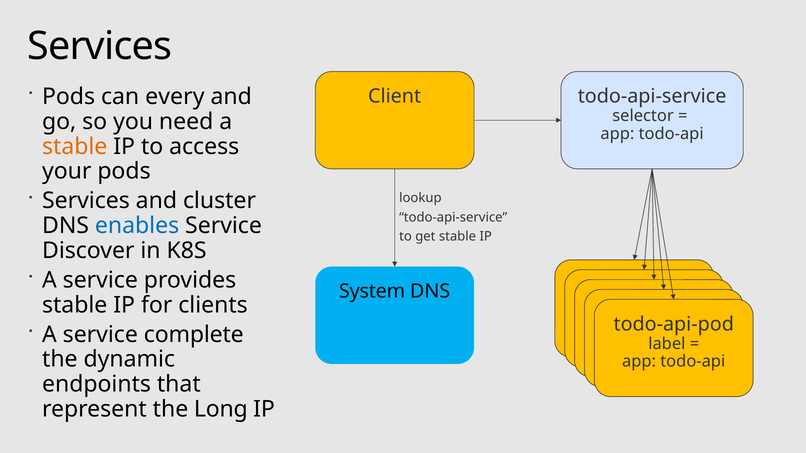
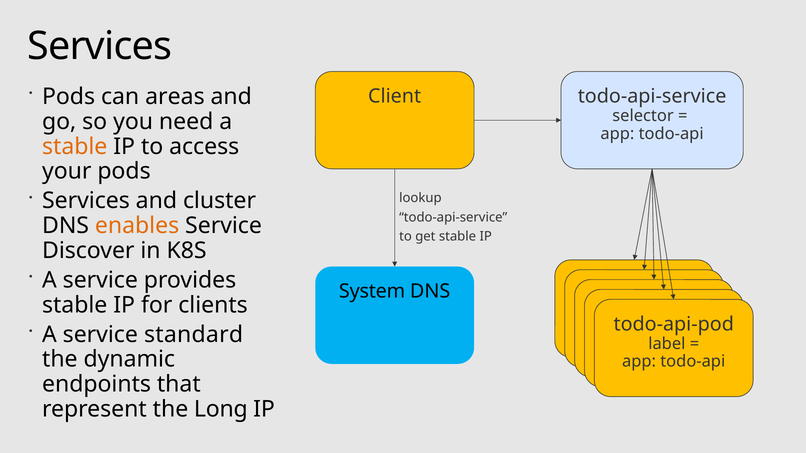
every: every -> areas (175, 97)
enables colour: blue -> orange (137, 226)
complete: complete -> standard (194, 335)
